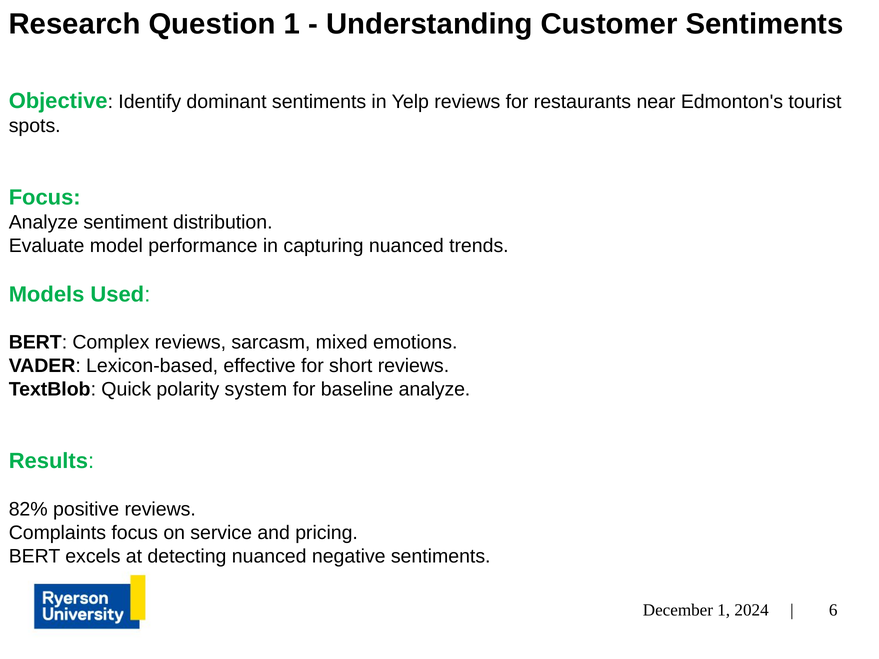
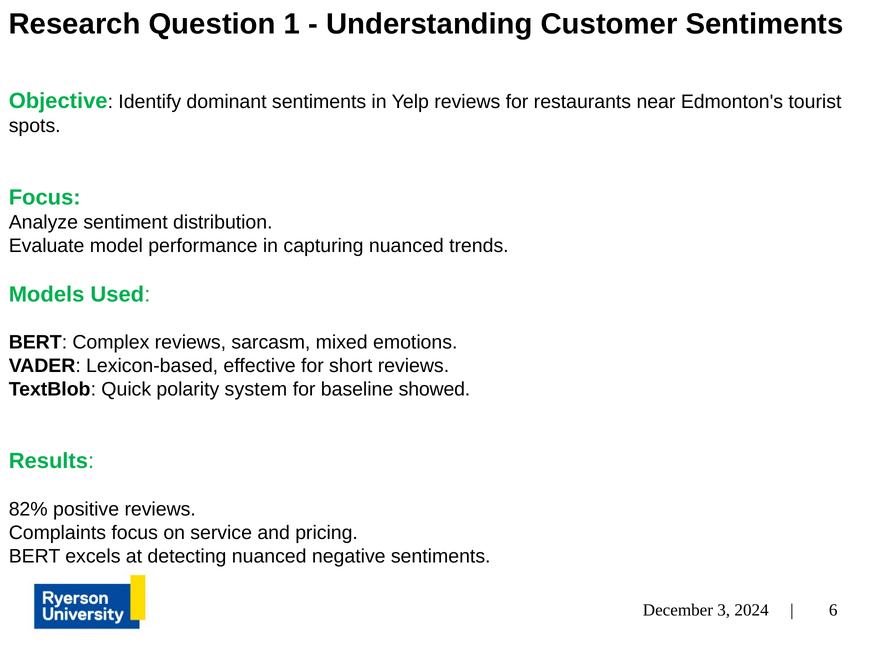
baseline analyze: analyze -> showed (434, 389)
December 1: 1 -> 3 (724, 610)
